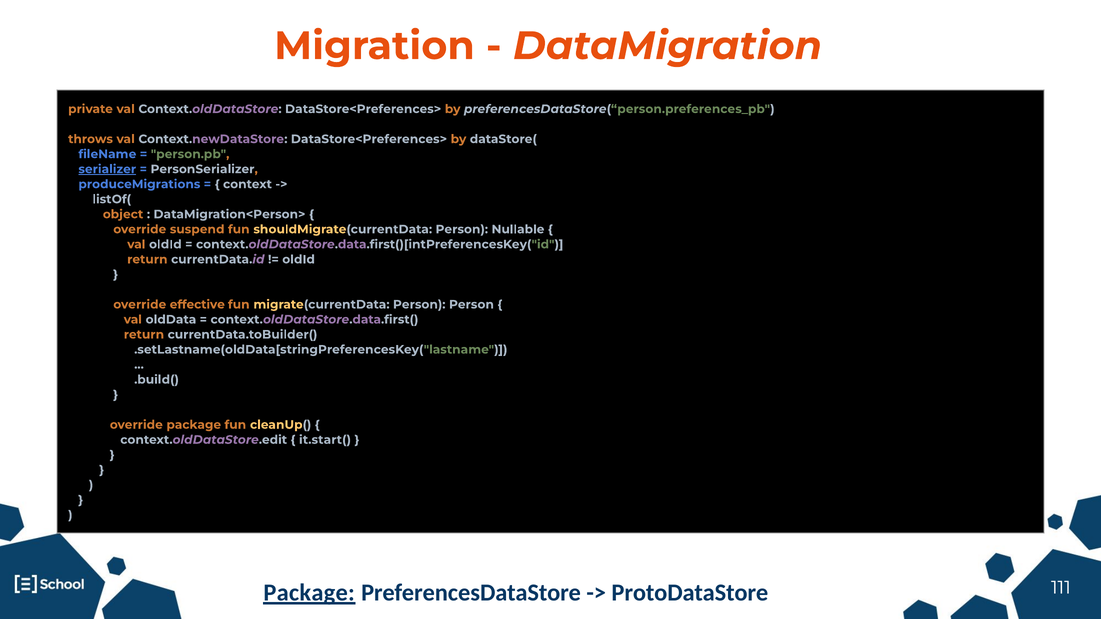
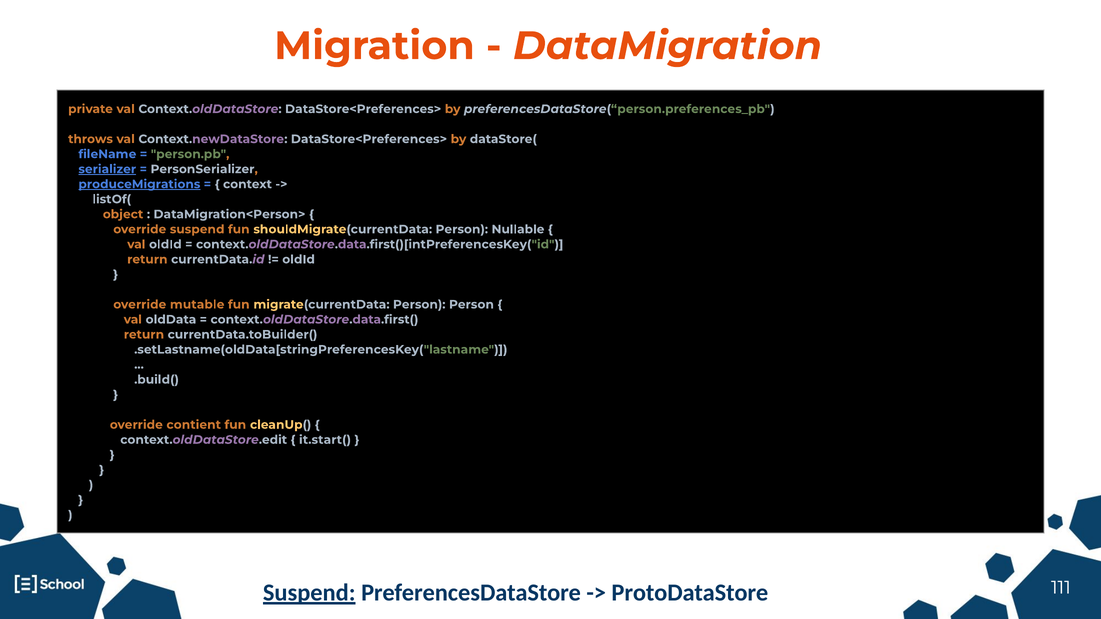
produceMigrations underline: none -> present (139, 184)
effective: effective -> mutable (197, 305)
override package: package -> contient (194, 425)
Package: Package -> Suspend (309, 593)
